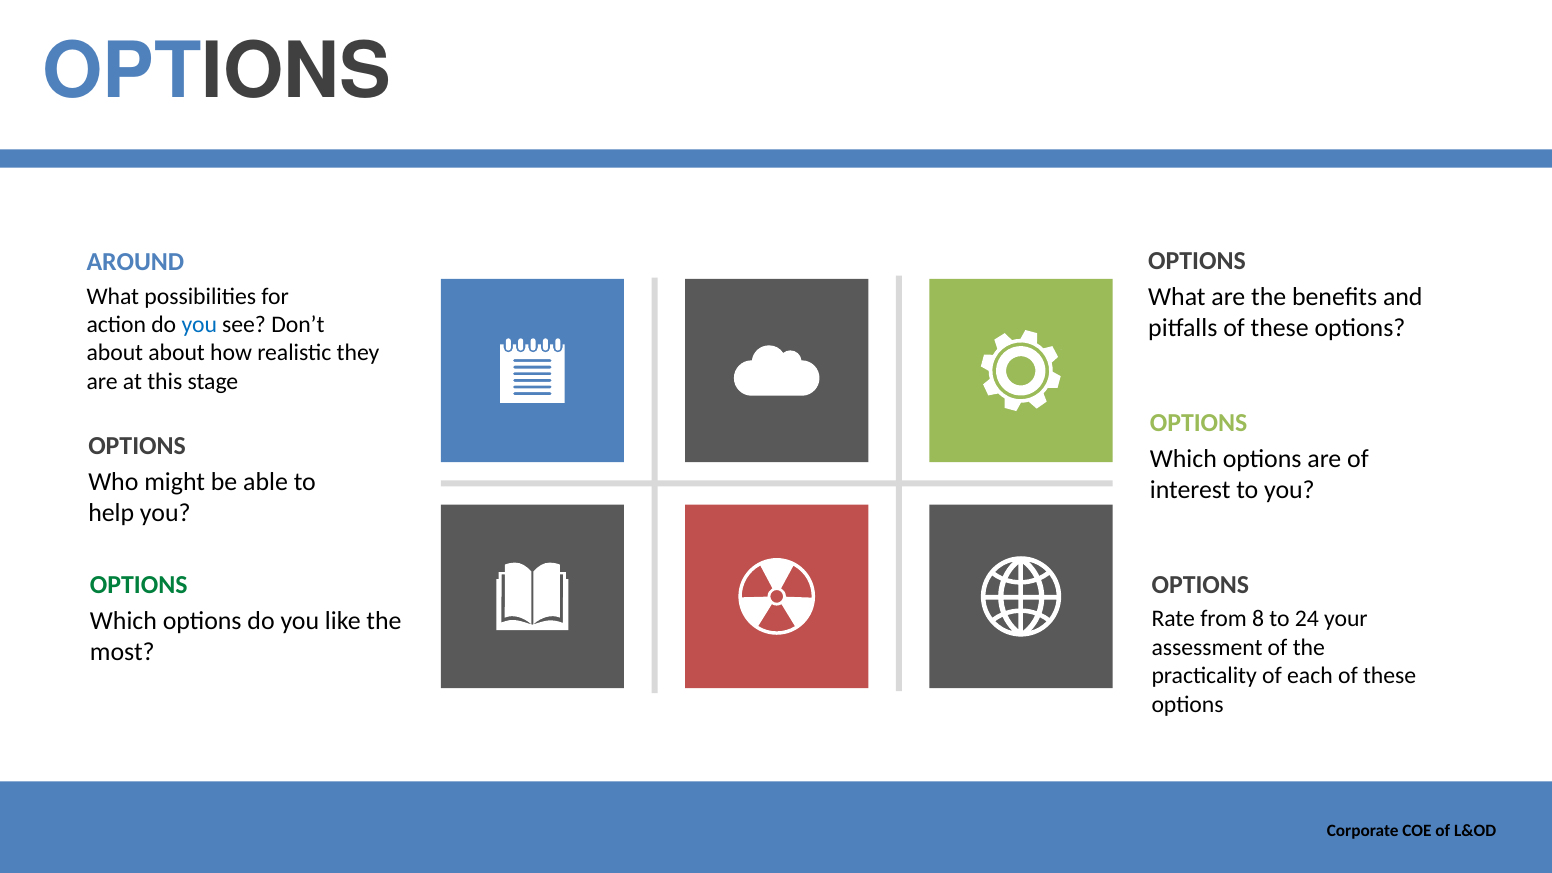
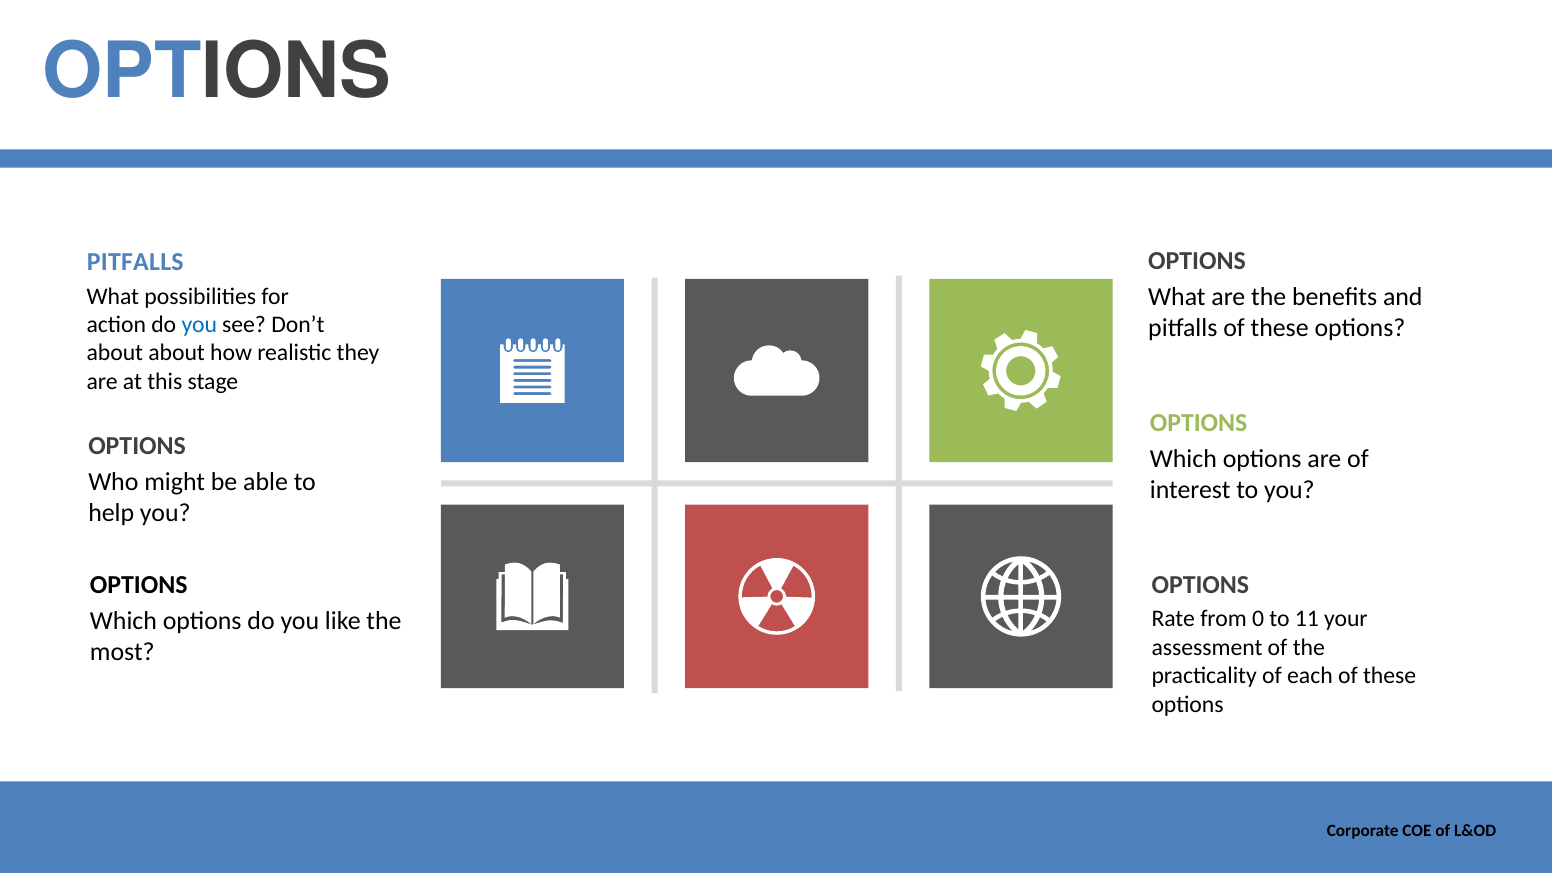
AROUND: AROUND -> PITFALLS (135, 262)
OPTIONS colour: green -> black (139, 585)
8: 8 -> 0 (1258, 619)
24: 24 -> 11 (1307, 619)
